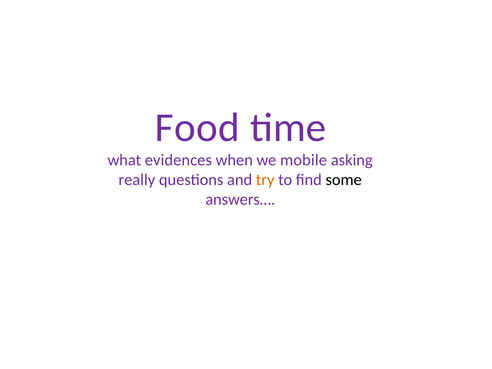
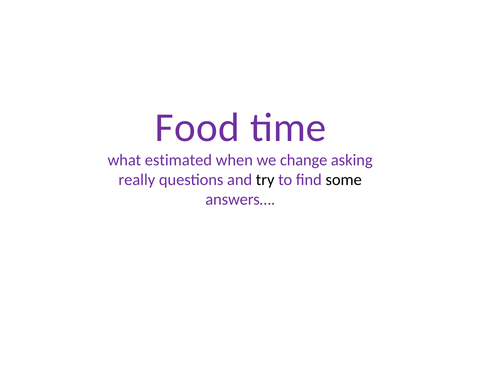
evidences: evidences -> estimated (178, 160)
mobile: mobile -> change (304, 160)
try colour: orange -> black (265, 180)
